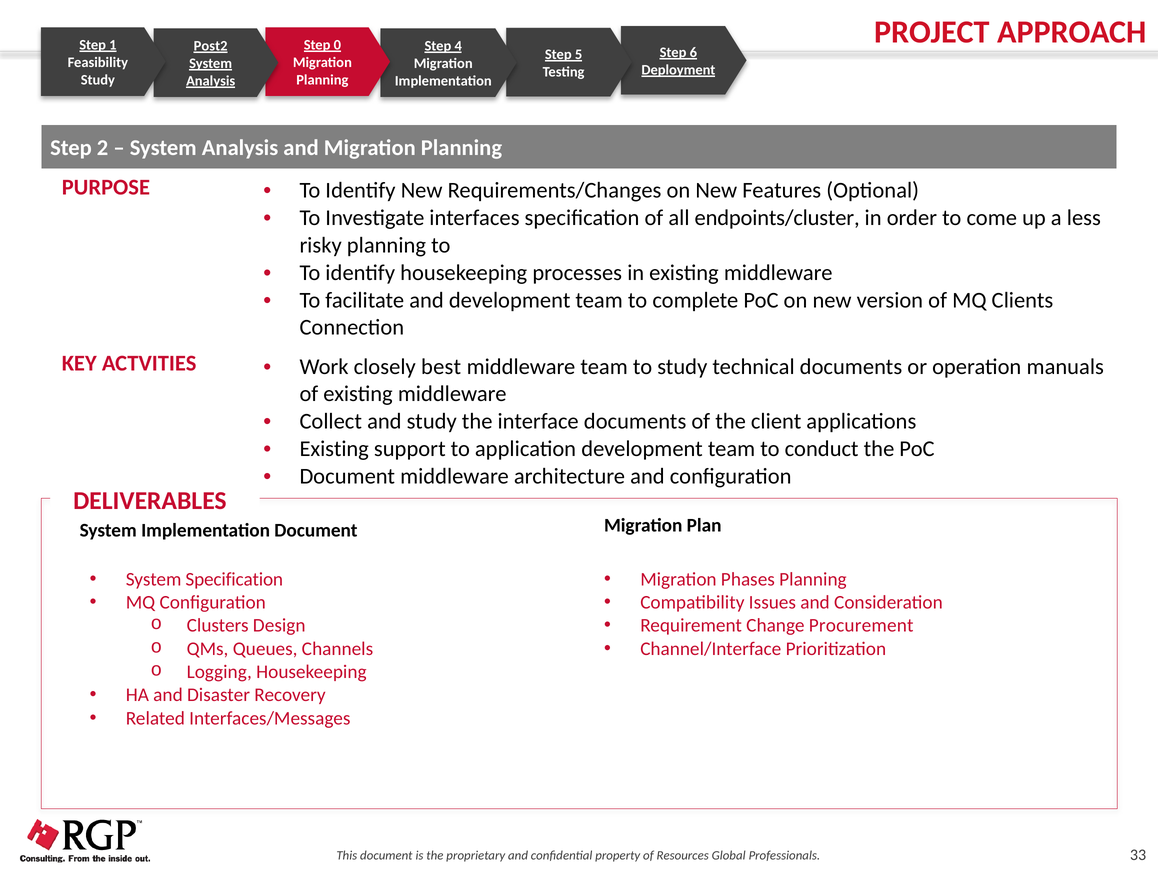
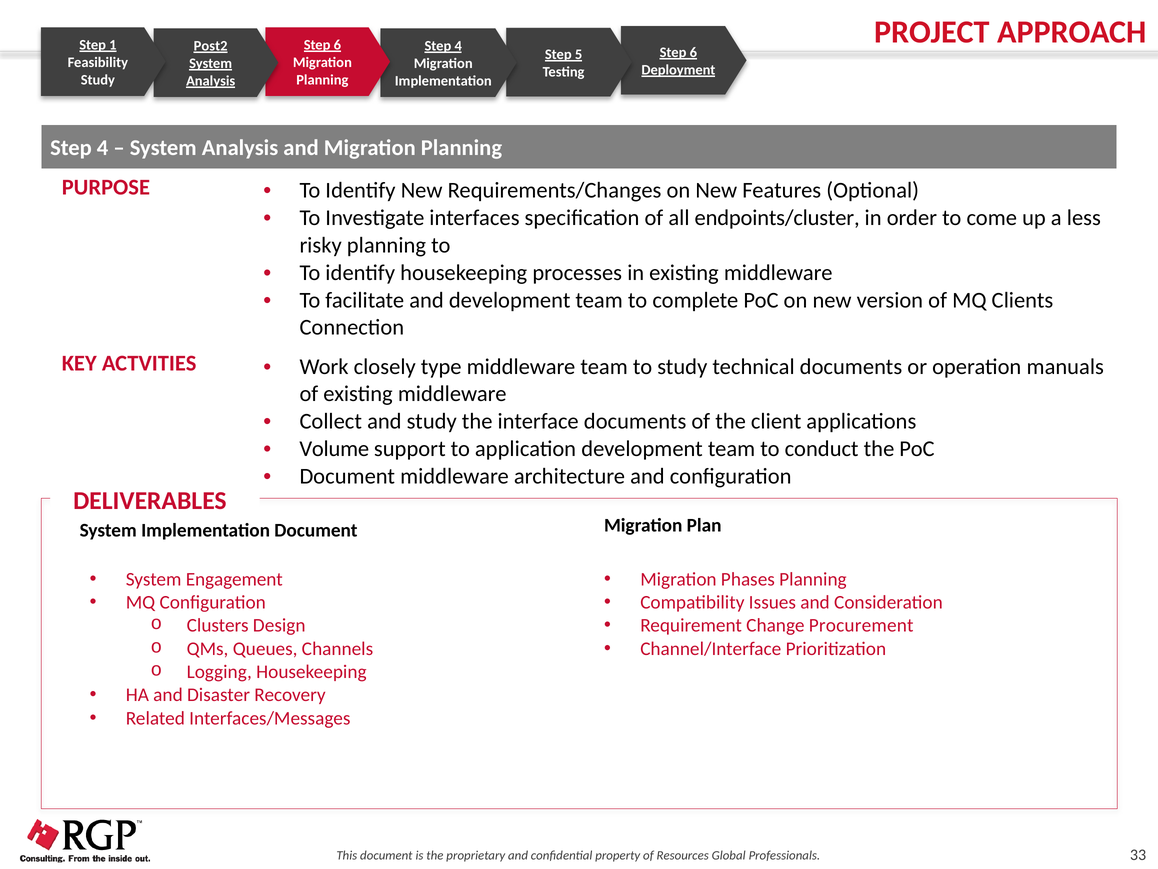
0: 0 -> 6 (337, 45)
2: 2 -> 4 (103, 148)
best: best -> type (441, 366)
Existing: Existing -> Volume (334, 449)
System Specification: Specification -> Engagement (234, 579)
